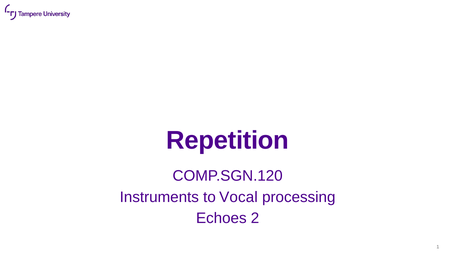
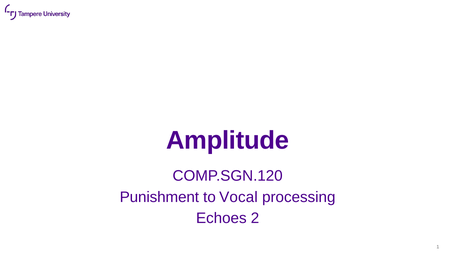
Repetition: Repetition -> Amplitude (228, 140)
Instruments: Instruments -> Punishment (159, 197)
